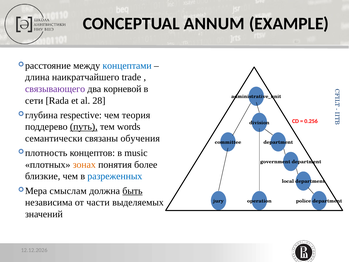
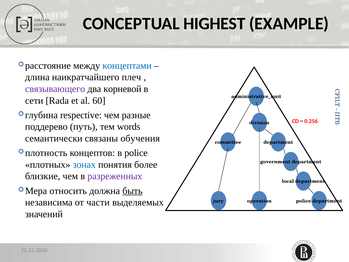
ANNUM: ANNUM -> HIGHEST (214, 24)
trade: trade -> плеч (131, 77)
28: 28 -> 60 (99, 100)
теория: теория -> разные (136, 115)
путь underline: present -> none (84, 127)
в music: music -> police (136, 153)
зонах colour: orange -> blue (84, 164)
разреженных colour: blue -> purple (115, 176)
смыслам: смыслам -> относить (68, 191)
